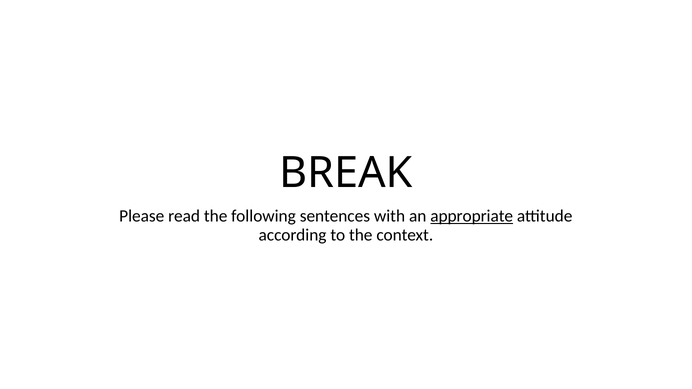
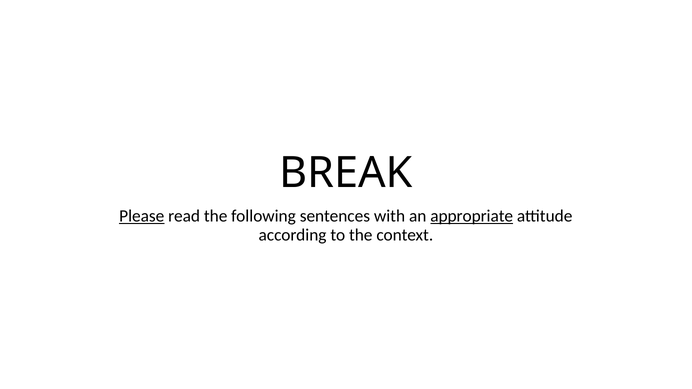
Please underline: none -> present (142, 216)
